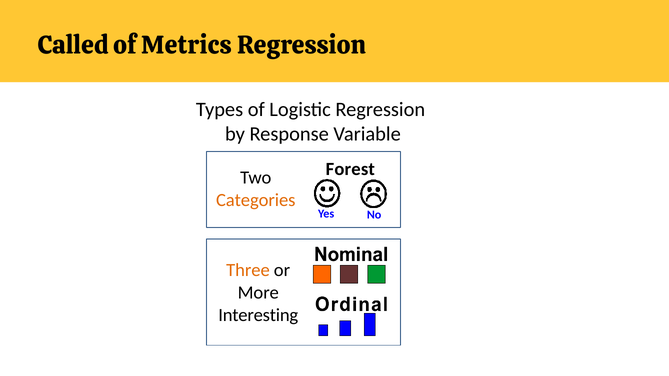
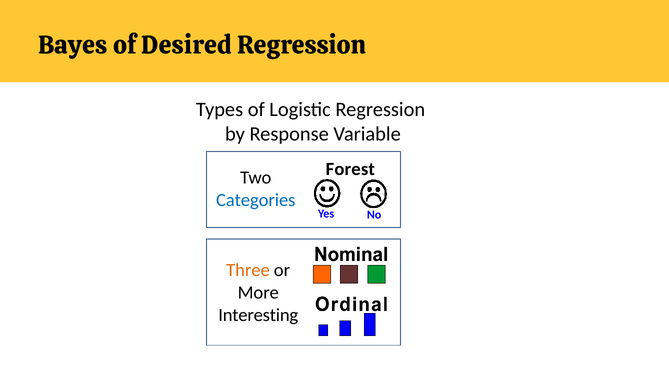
Called: Called -> Bayes (73, 45)
Metrics: Metrics -> Desired (187, 45)
Categories colour: orange -> blue (256, 200)
